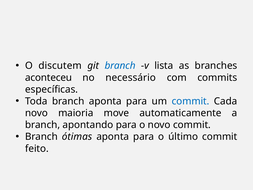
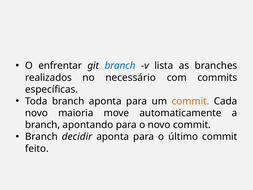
discutem: discutem -> enfrentar (60, 66)
aconteceu: aconteceu -> realizados (49, 77)
commit colour: blue -> orange (190, 101)
ótimas: ótimas -> decidir (77, 137)
